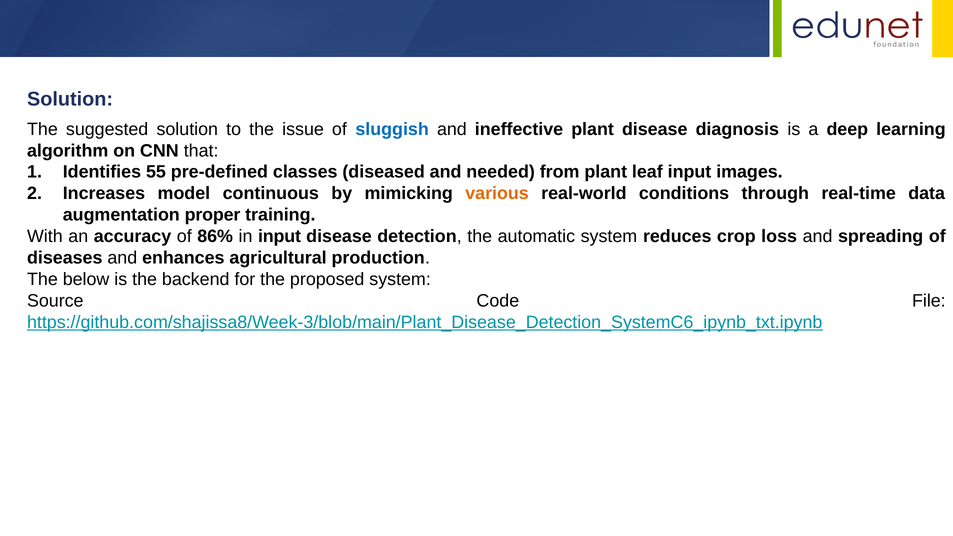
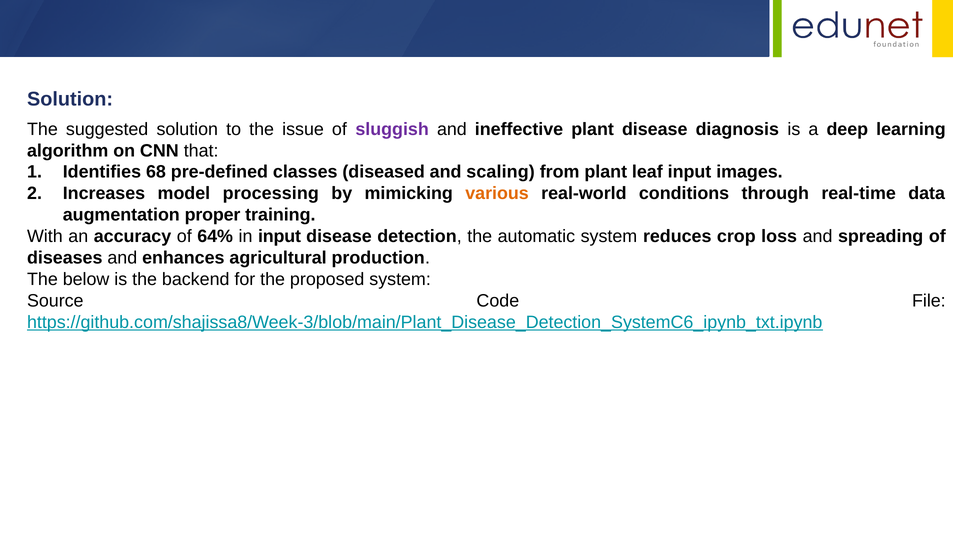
sluggish colour: blue -> purple (392, 129)
55: 55 -> 68 (156, 172)
needed: needed -> scaling (501, 172)
continuous: continuous -> processing (271, 194)
86%: 86% -> 64% (215, 236)
